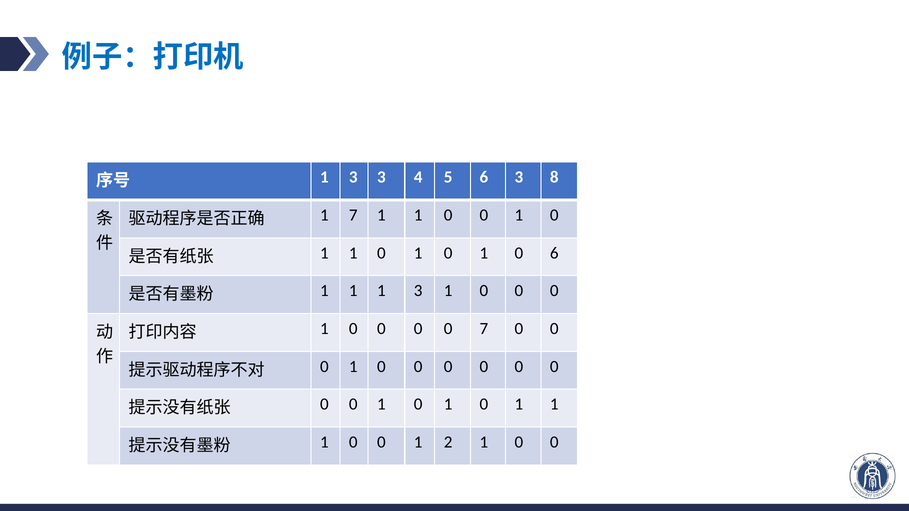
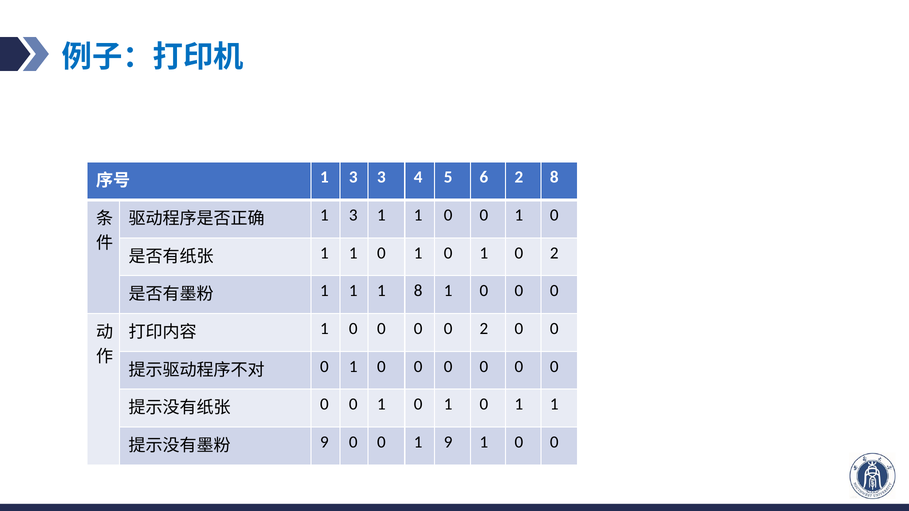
6 3: 3 -> 2 (519, 177)
7: 7 -> 3 (353, 215)
1 0 6: 6 -> 2 (554, 253)
1 1 3: 3 -> 8 (418, 291)
0 0 7: 7 -> 2 (484, 329)
1: 1 -> 9 (324, 442)
1 2: 2 -> 9 (448, 442)
